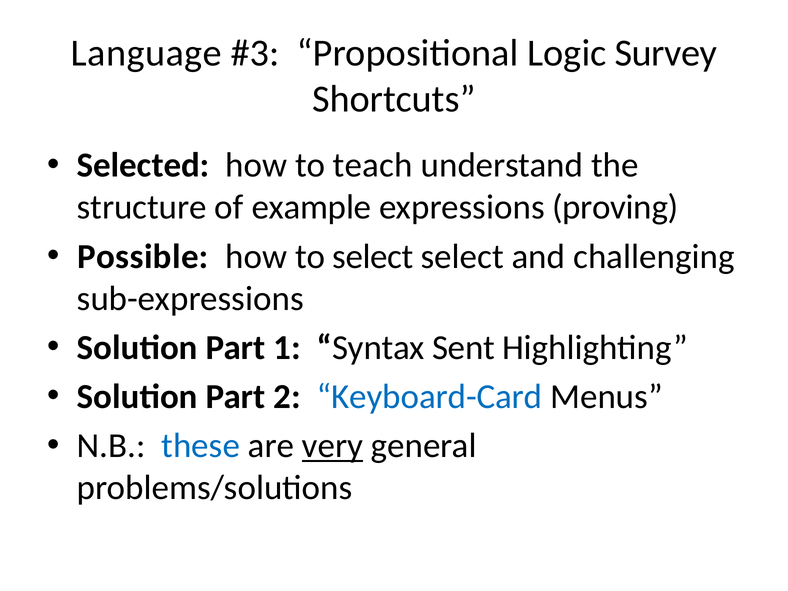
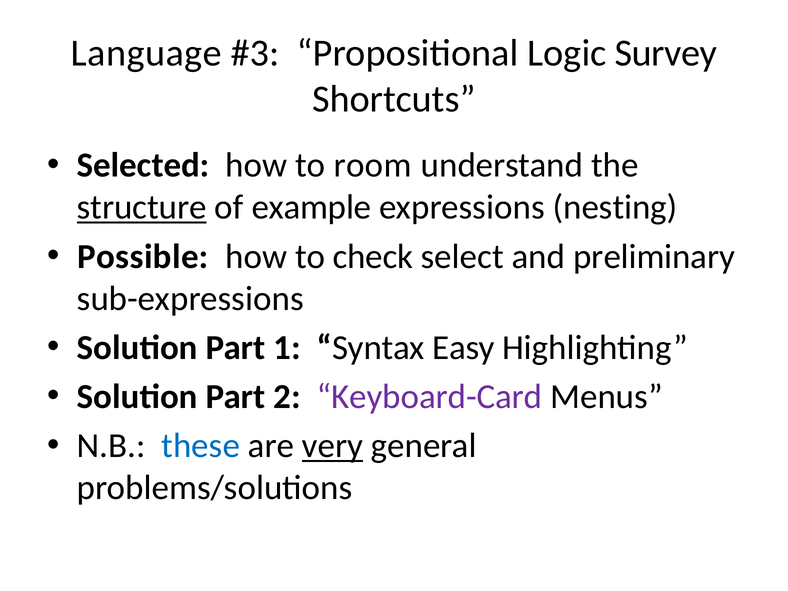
teach: teach -> room (373, 165)
structure underline: none -> present (142, 207)
proving: proving -> nesting (615, 207)
to select: select -> check (373, 256)
challenging: challenging -> preliminary (654, 256)
Sent: Sent -> Easy (464, 348)
Keyboard-Card colour: blue -> purple (430, 397)
